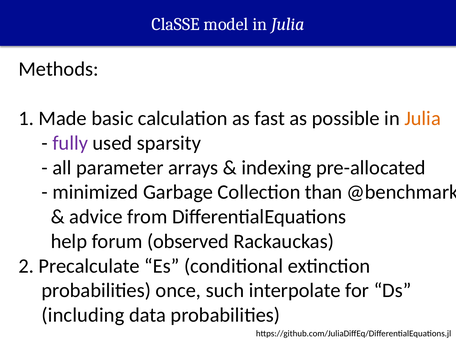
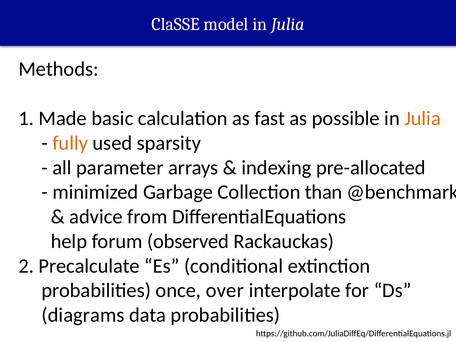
fully colour: purple -> orange (70, 143)
such: such -> over (225, 291)
including: including -> diagrams (83, 315)
